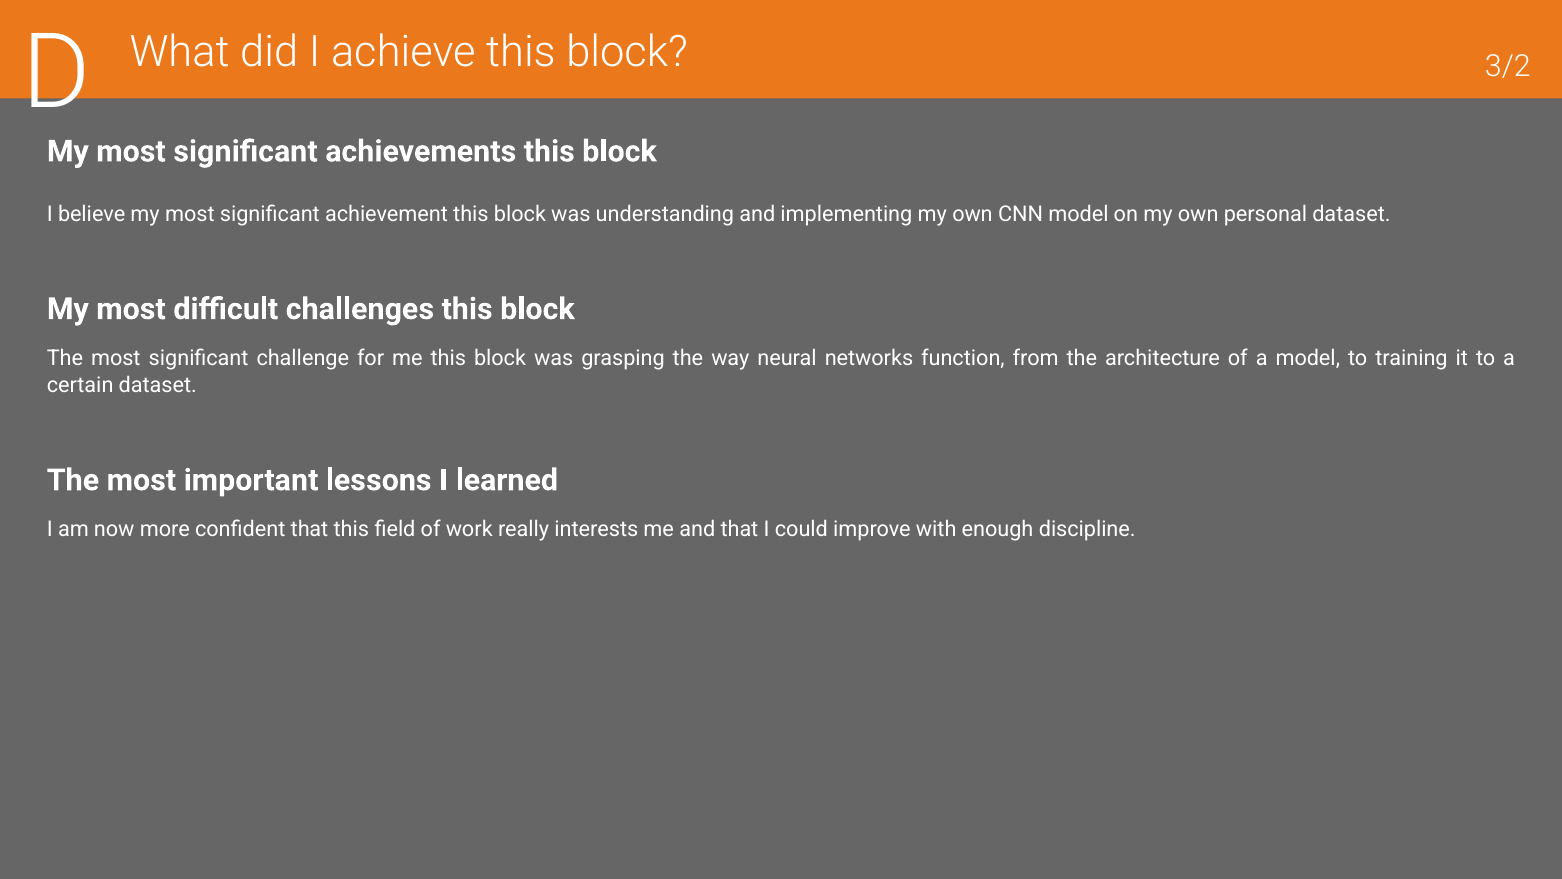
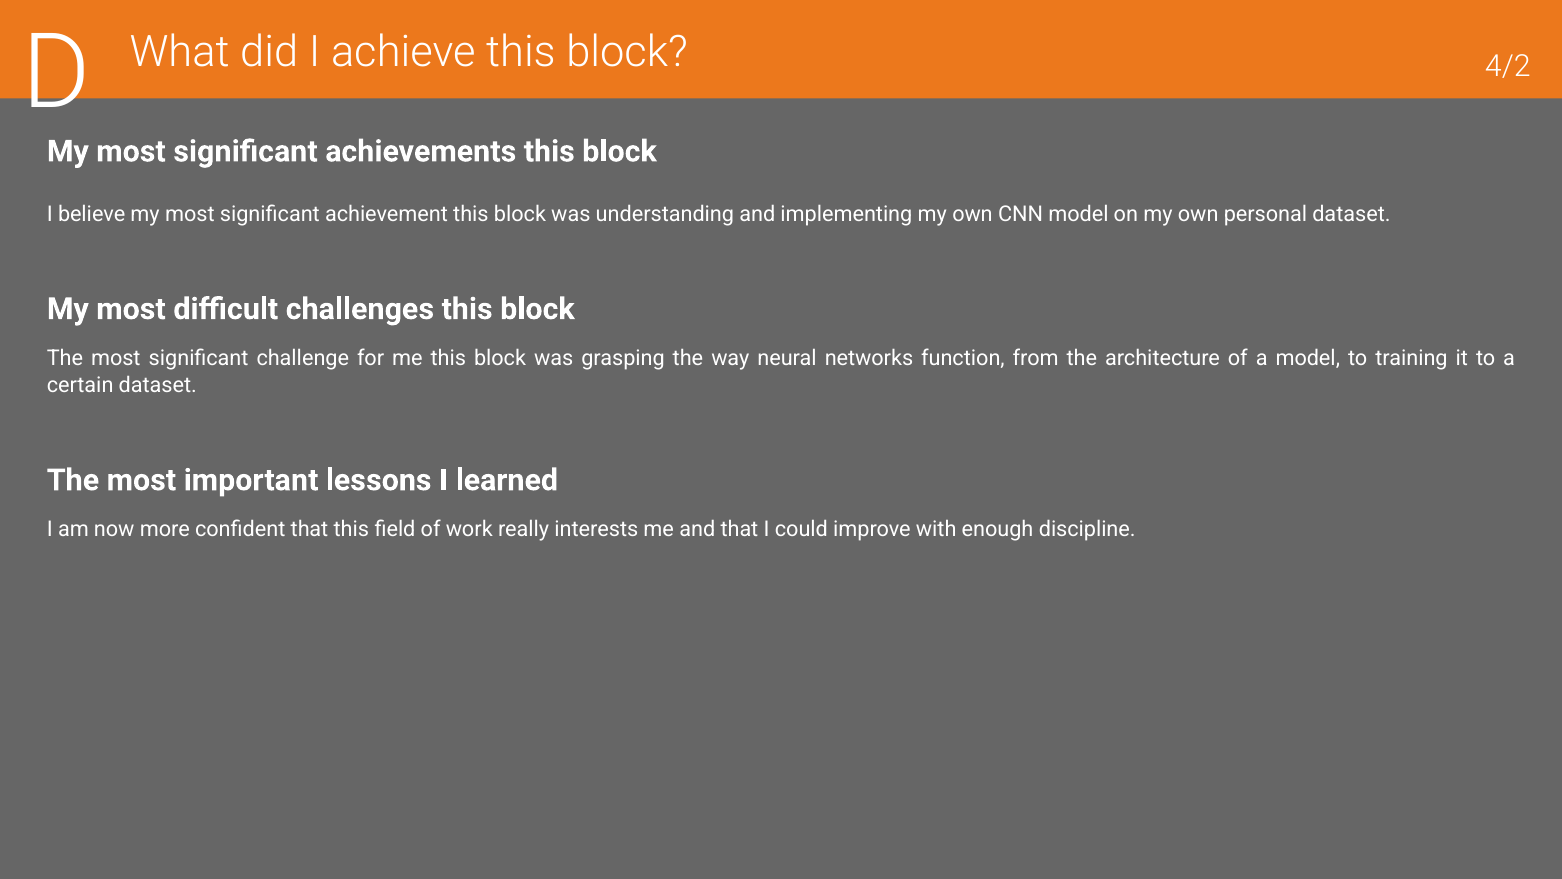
3/2: 3/2 -> 4/2 (1508, 66)
